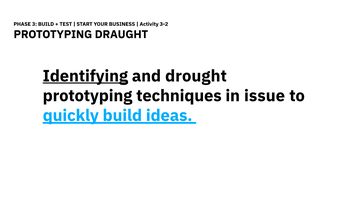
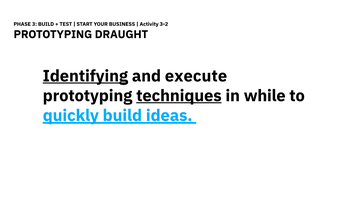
drought: drought -> execute (196, 76)
techniques underline: none -> present (179, 95)
issue: issue -> while (265, 95)
